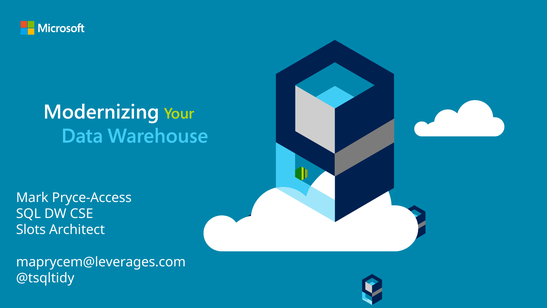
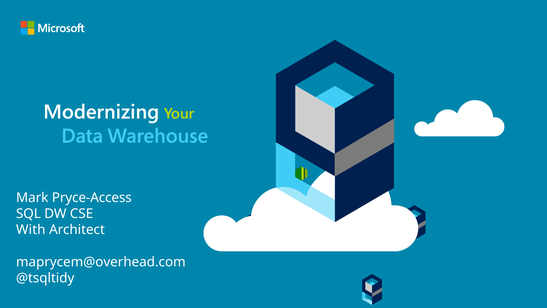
Slots: Slots -> With (31, 230)
maprycem@leverages.com: maprycem@leverages.com -> maprycem@overhead.com (101, 262)
